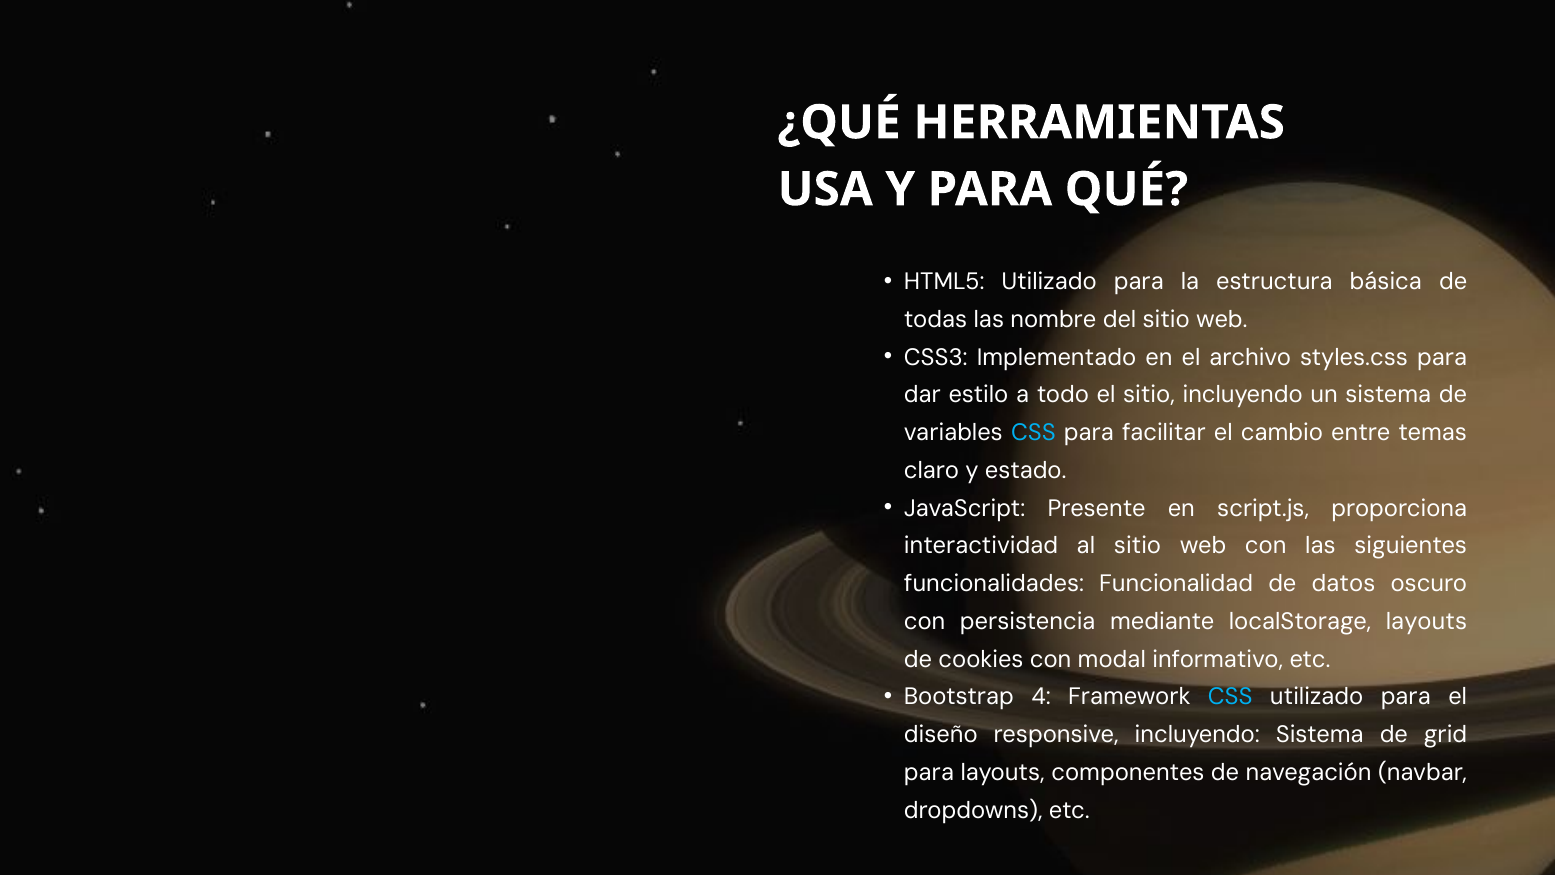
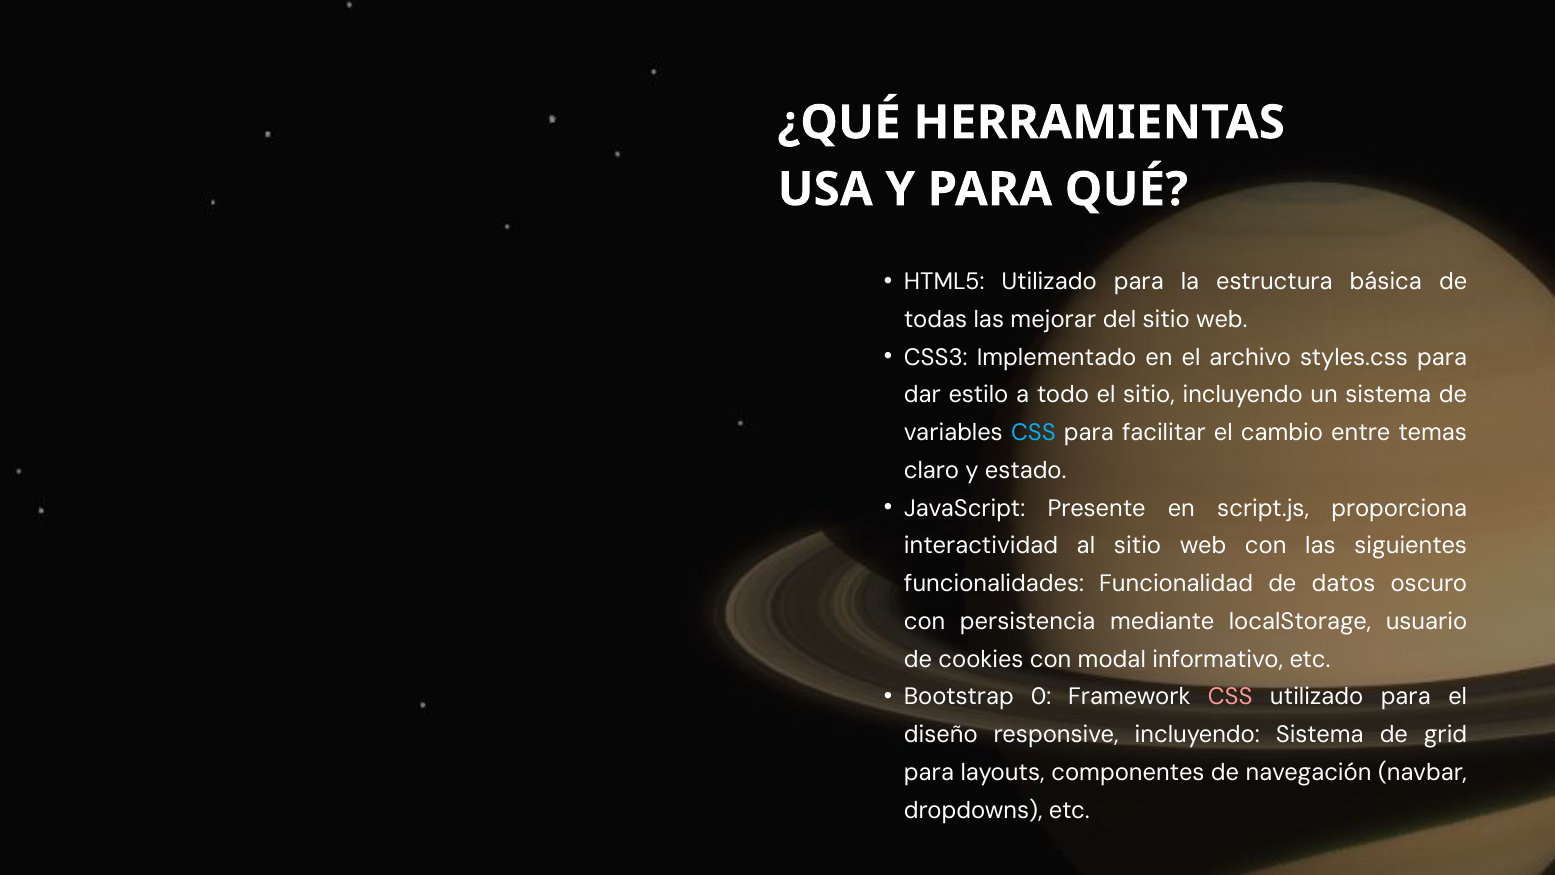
nombre: nombre -> mejorar (1053, 319)
localStorage layouts: layouts -> usuario (1426, 621)
4: 4 -> 0 (1041, 697)
CSS colour: light blue -> pink (1230, 697)
